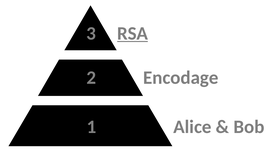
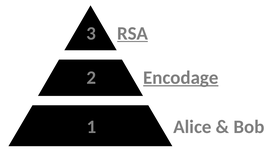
Encodage underline: none -> present (181, 78)
